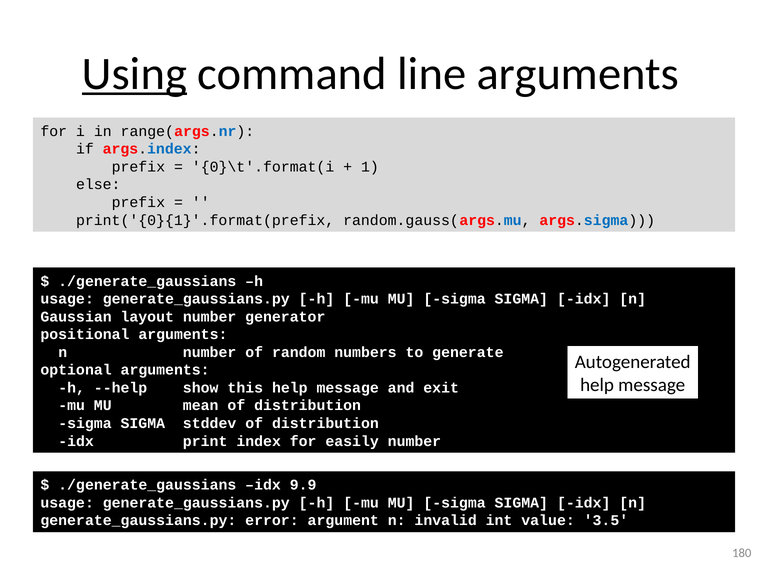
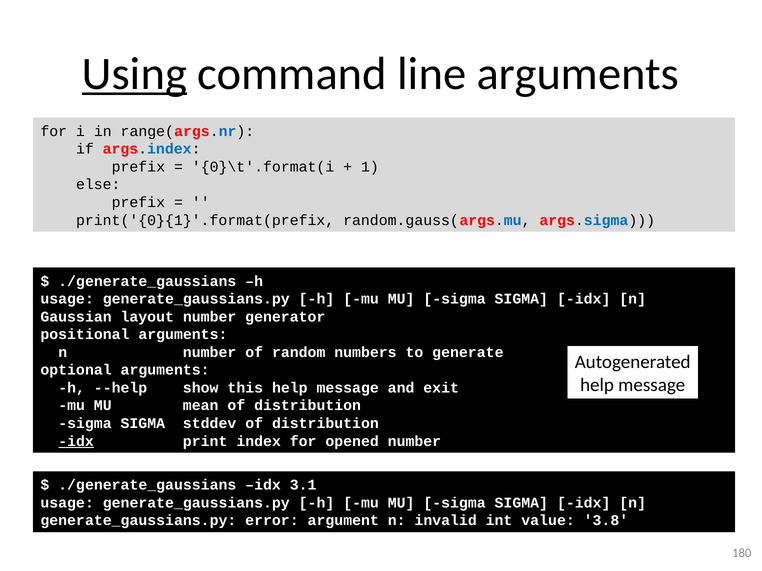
idx underline: none -> present (76, 442)
easily: easily -> opened (352, 442)
9.9: 9.9 -> 3.1 (303, 485)
3.5: 3.5 -> 3.8 (606, 521)
